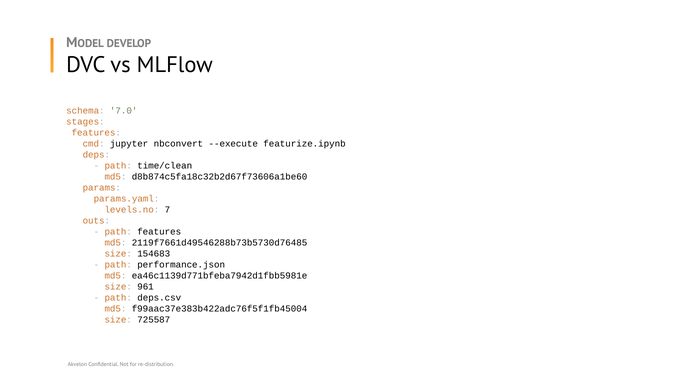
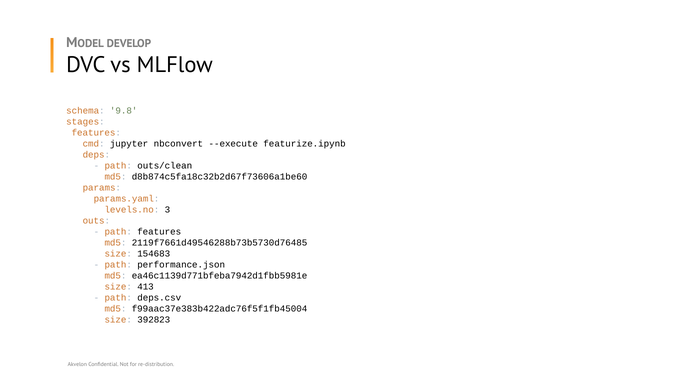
7.0: 7.0 -> 9.8 (124, 111)
time/clean: time/clean -> outs/clean (165, 166)
7: 7 -> 3 (167, 210)
961: 961 -> 413 (146, 287)
725587: 725587 -> 392823 (154, 320)
